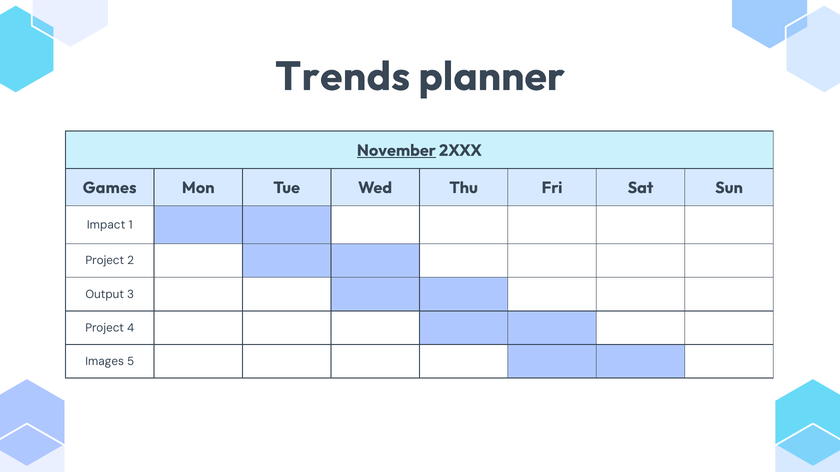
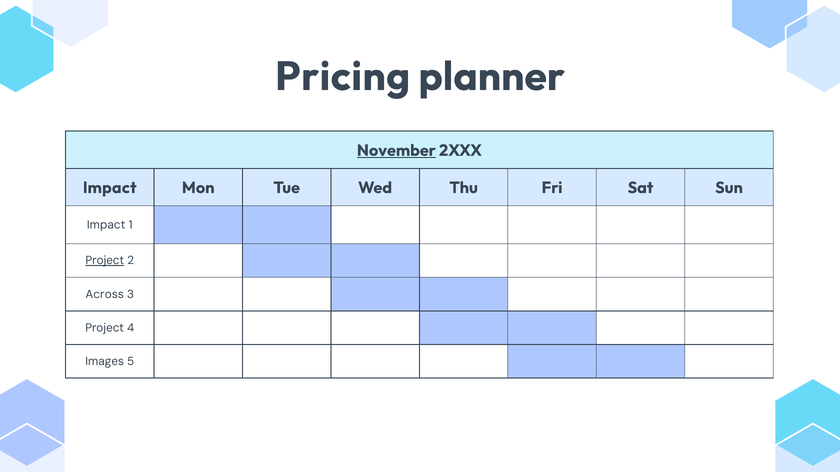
Trends: Trends -> Pricing (343, 77)
Games: Games -> Impact (110, 188)
Project underline: none -> present (105, 261)
Output: Output -> Across (105, 294)
